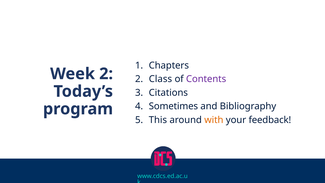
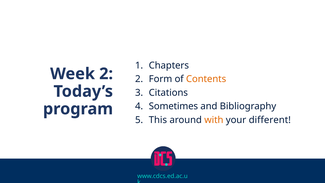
Class: Class -> Form (161, 79)
Contents colour: purple -> orange (206, 79)
feedback: feedback -> different (270, 120)
